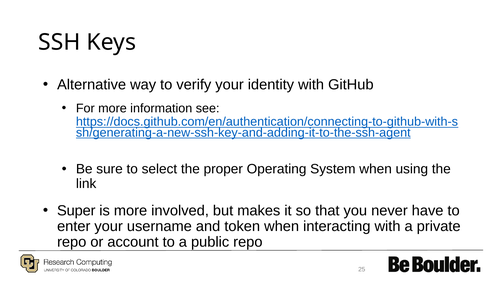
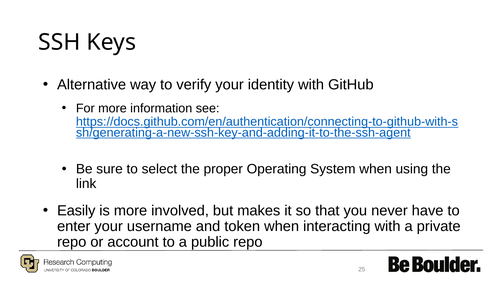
Super: Super -> Easily (76, 211)
